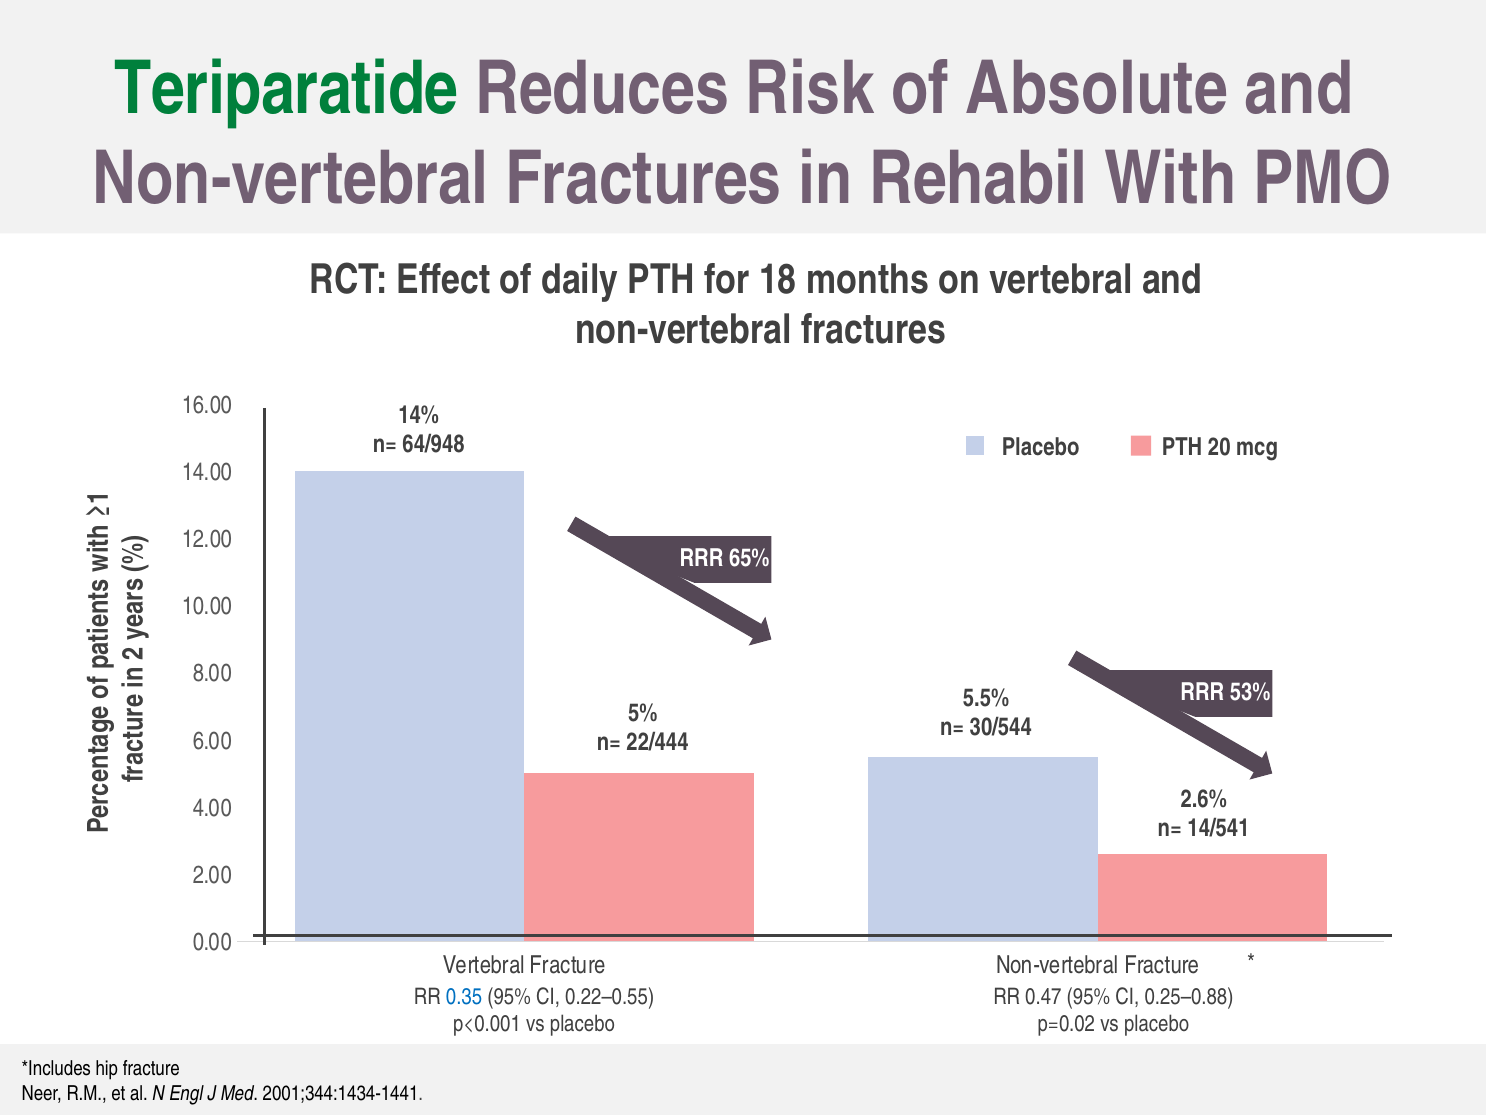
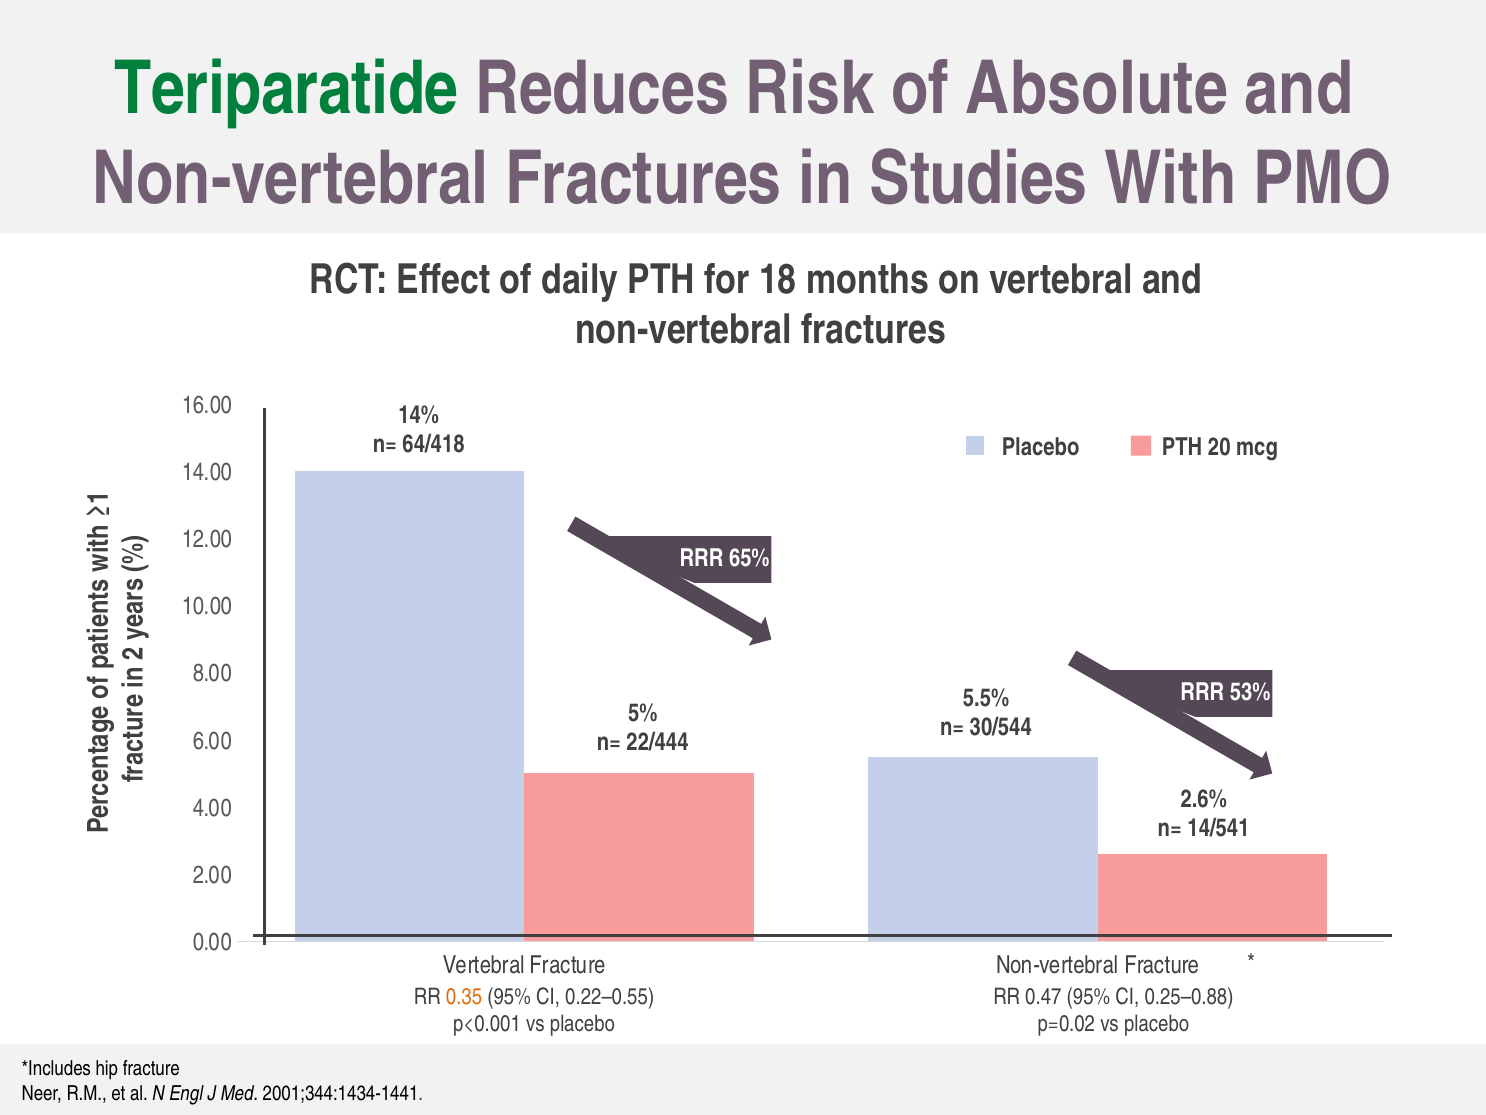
Rehabil: Rehabil -> Studies (979, 179)
64/948: 64/948 -> 64/418 (434, 444)
0.35 colour: blue -> orange (464, 996)
